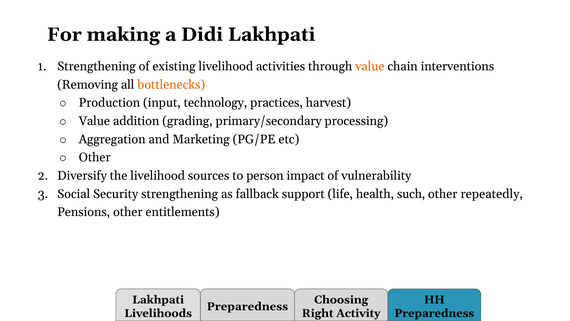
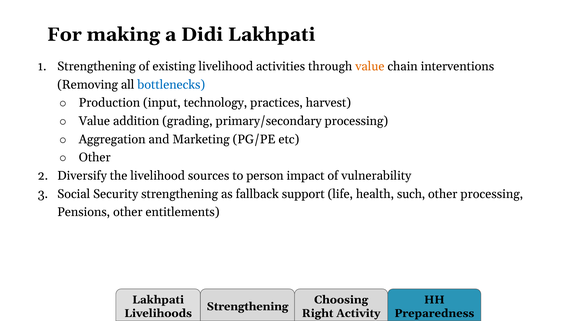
bottlenecks colour: orange -> blue (171, 84)
other repeatedly: repeatedly -> processing (492, 194)
Preparedness: Preparedness -> Strengthening (248, 306)
